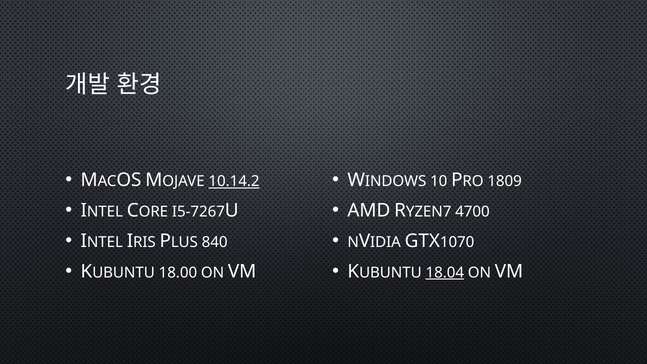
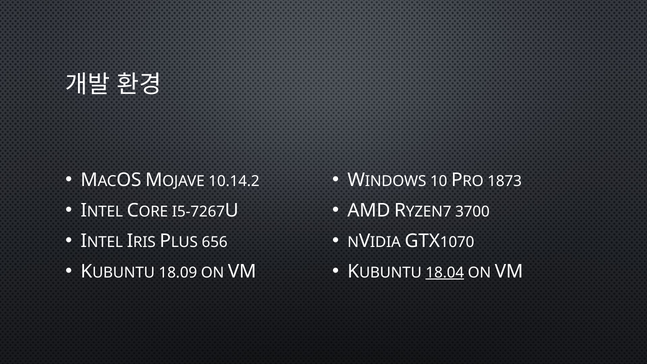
10.14.2 underline: present -> none (234, 181)
1809: 1809 -> 1873 (505, 181)
4700: 4700 -> 3700 (472, 212)
840: 840 -> 656 (215, 242)
18.00: 18.00 -> 18.09 (178, 273)
